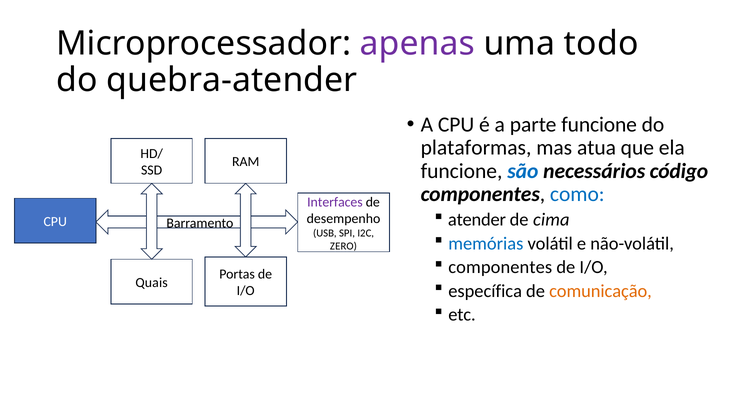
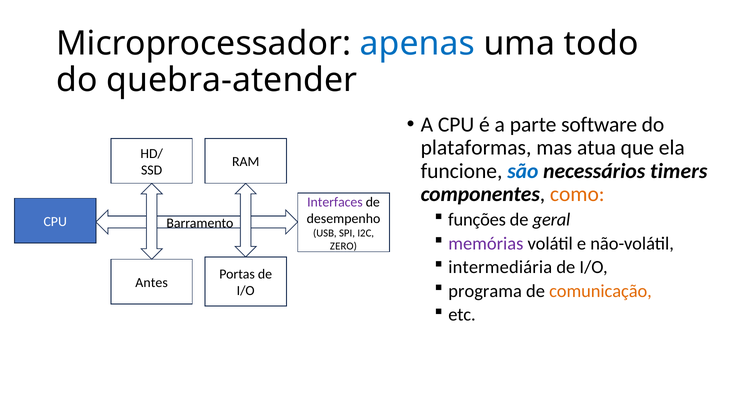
apenas colour: purple -> blue (417, 44)
parte funcione: funcione -> software (599, 125)
código: código -> timers (679, 171)
como colour: blue -> orange (577, 194)
atender: atender -> funções (477, 220)
cima: cima -> geral (552, 220)
memórias colour: blue -> purple (486, 244)
componentes: componentes -> intermediária (500, 267)
Quais: Quais -> Antes (152, 283)
específica: específica -> programa (485, 291)
